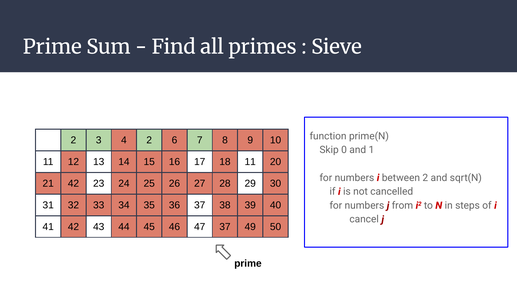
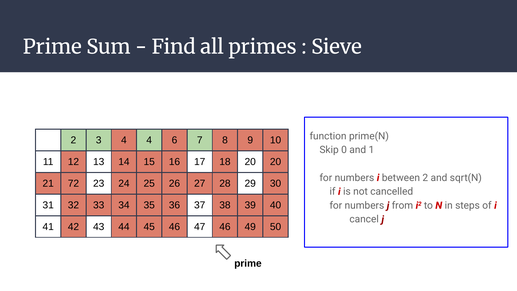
4 2: 2 -> 4 (149, 140)
18 11: 11 -> 20 (250, 162)
21 42: 42 -> 72 (73, 183)
47 37: 37 -> 46 (225, 227)
